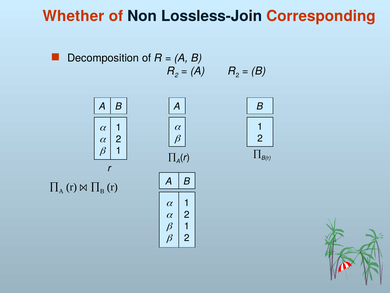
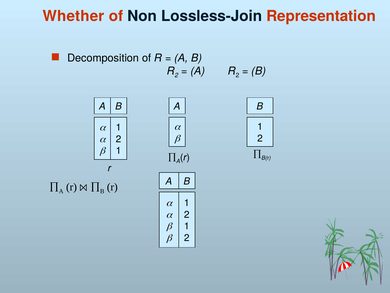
Corresponding: Corresponding -> Representation (321, 16)
